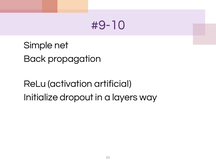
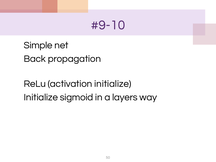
activation artificial: artificial -> initialize (113, 84)
dropout: dropout -> sigmoid (77, 97)
